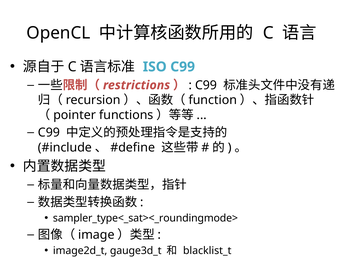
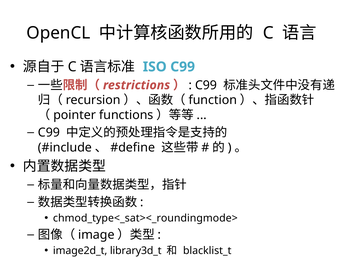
sampler_type<_sat><_roundingmode>: sampler_type<_sat><_roundingmode> -> chmod_type<_sat><_roundingmode> (145, 218)
gauge3d_t: gauge3d_t -> library3d_t (136, 250)
